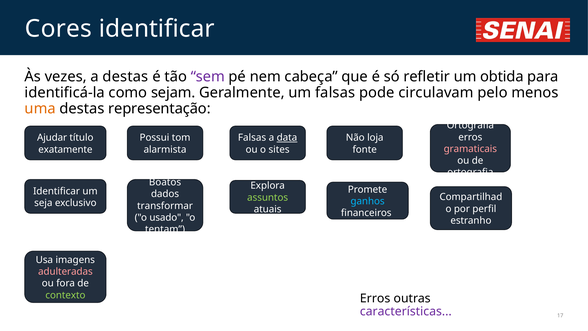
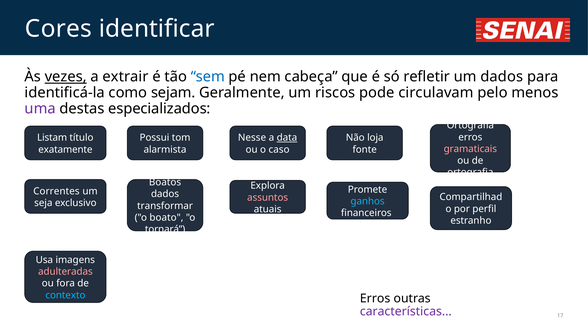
vezes underline: none -> present (66, 77)
a destas: destas -> extrair (126, 77)
sem colour: purple -> blue (208, 77)
um obtida: obtida -> dados (502, 77)
um falsas: falsas -> riscos (335, 93)
uma colour: orange -> purple (40, 108)
representação: representação -> especializados (159, 108)
Ajudar: Ajudar -> Listam (52, 138)
Falsas: Falsas -> Nesse (252, 138)
sites: sites -> caso (279, 149)
Identificar: Identificar -> Correntes (56, 191)
assuntos colour: light green -> pink (268, 197)
usado: usado -> boato (166, 217)
tentam: tentam -> tornará (165, 229)
contexto colour: light green -> light blue (65, 295)
